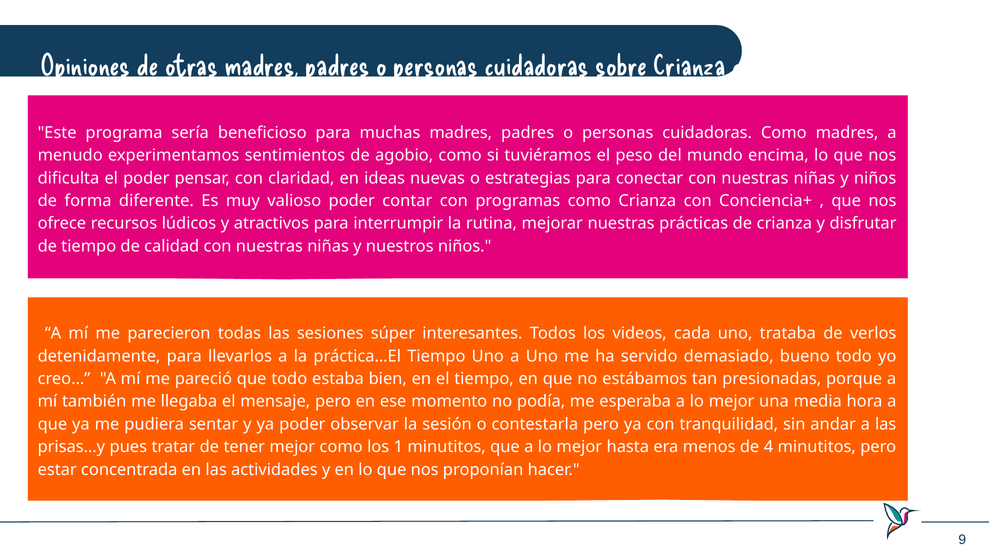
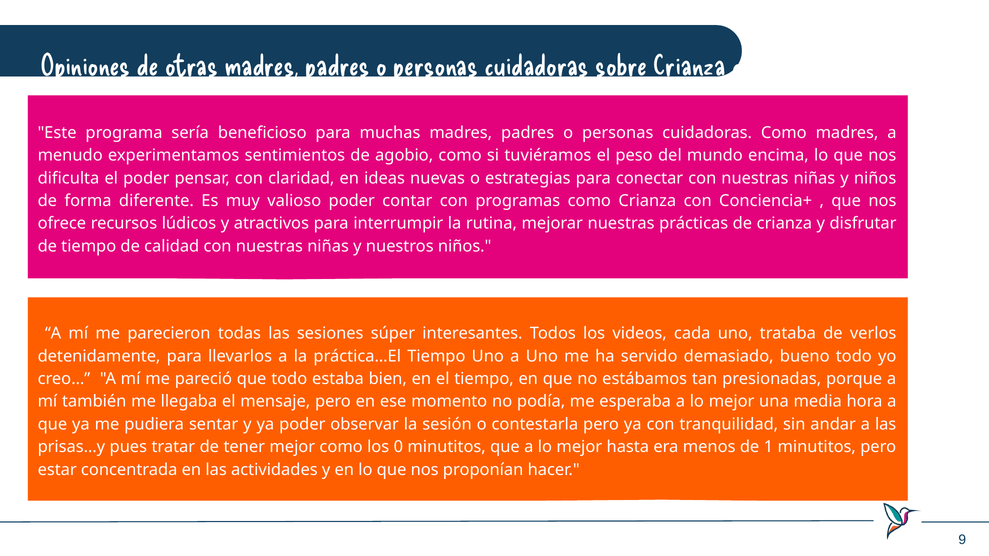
1: 1 -> 0 (398, 447)
4: 4 -> 1 (769, 447)
